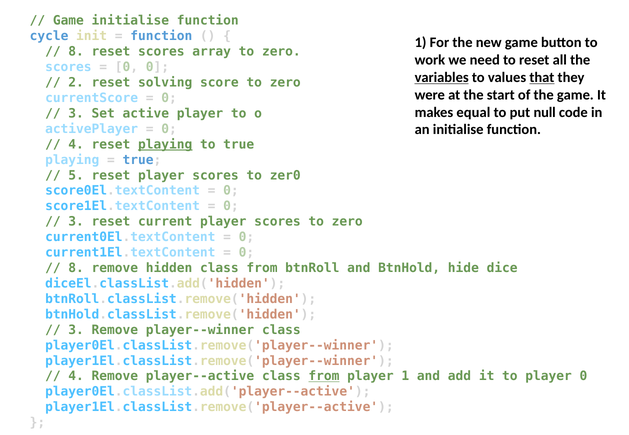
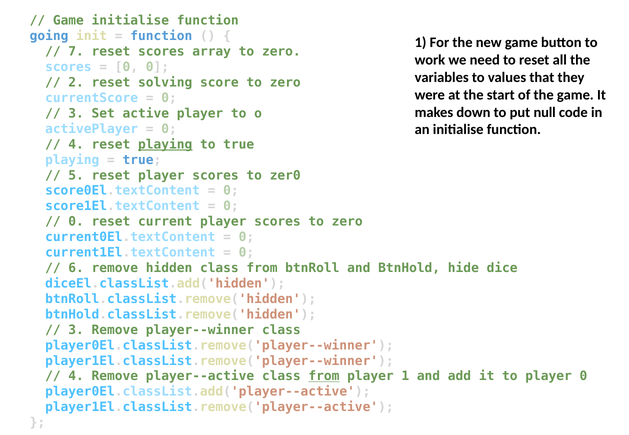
cycle: cycle -> going (49, 36)
8: 8 -> 7 (76, 52)
variables underline: present -> none (442, 78)
that underline: present -> none (542, 78)
equal: equal -> down (473, 112)
3: 3 -> 0 (76, 222)
8: 8 -> 6 (76, 268)
